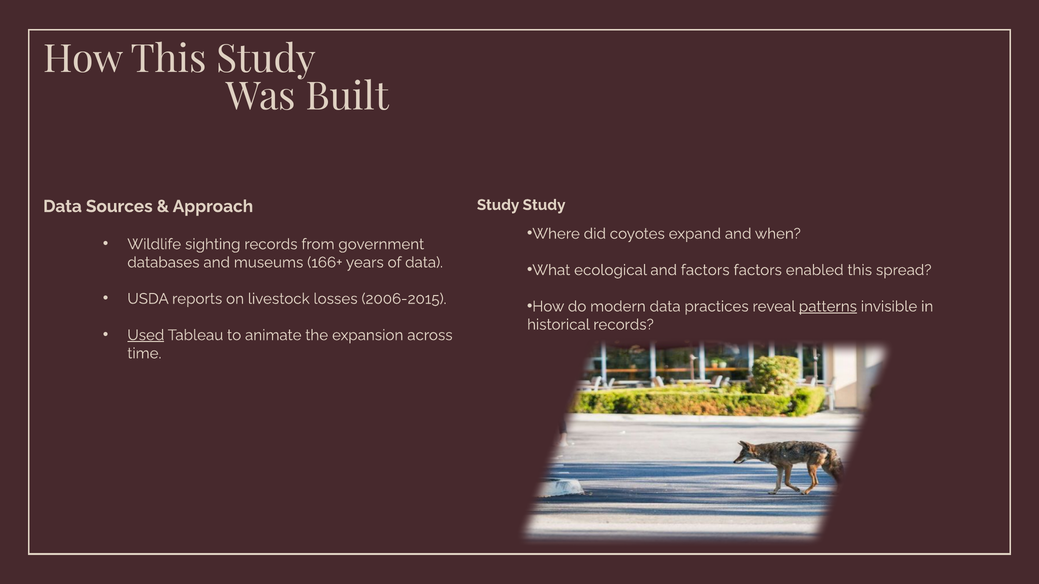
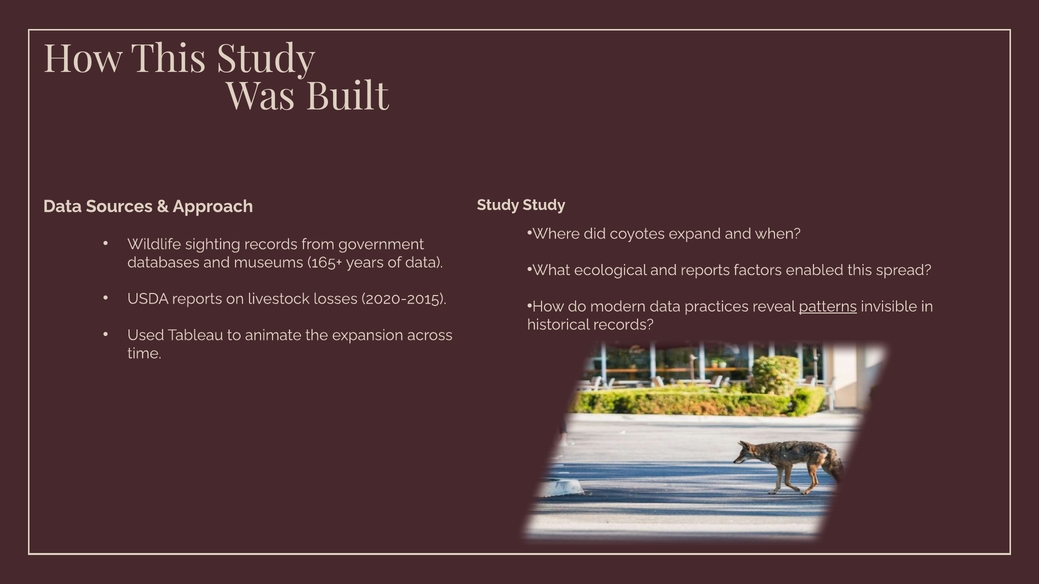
166+: 166+ -> 165+ (325, 263)
and factors: factors -> reports (705, 270)
2006-2015: 2006-2015 -> 2020-2015 (404, 299)
Used underline: present -> none (146, 335)
